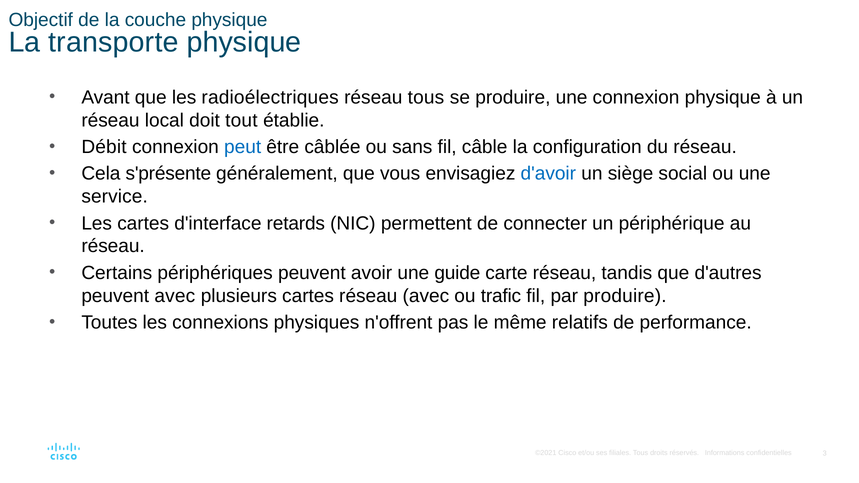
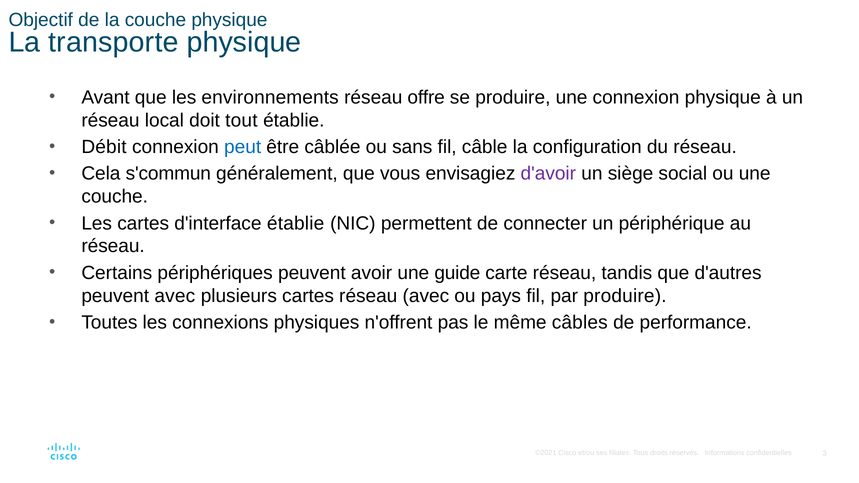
radioélectriques: radioélectriques -> environnements (270, 97)
réseau tous: tous -> offre (426, 97)
s'présente: s'présente -> s'commun (168, 174)
d'avoir colour: blue -> purple (548, 174)
service: service -> couche (115, 197)
d'interface retards: retards -> établie (296, 223)
trafic: trafic -> pays (501, 296)
relatifs: relatifs -> câbles (580, 323)
